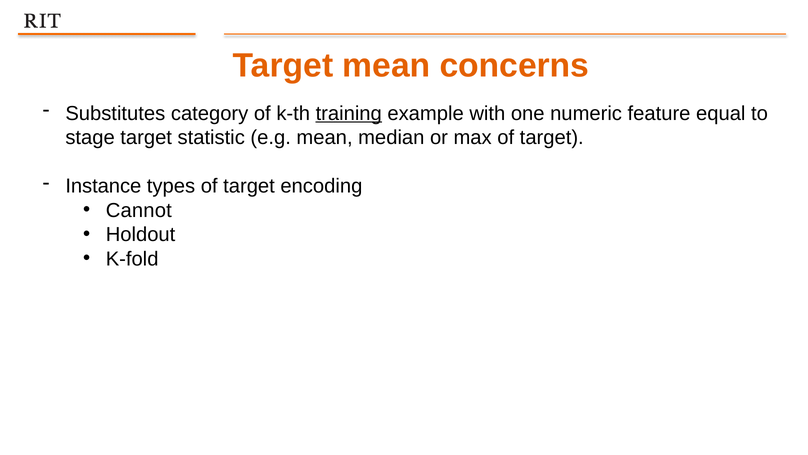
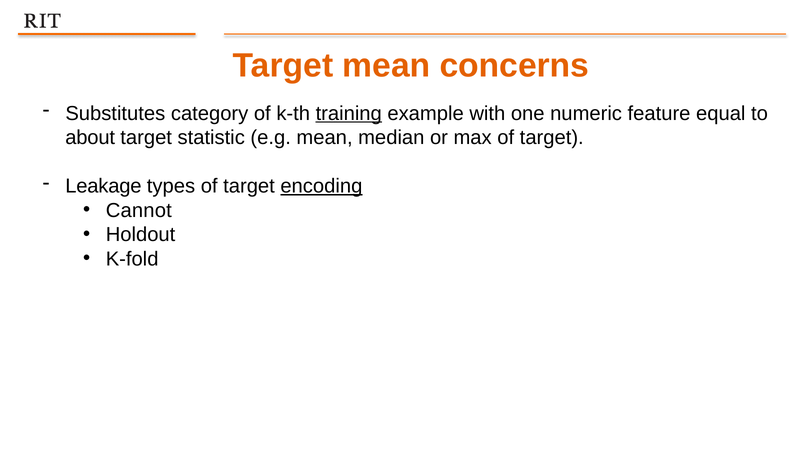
stage: stage -> about (90, 137)
Instance: Instance -> Leakage (103, 186)
encoding underline: none -> present (321, 186)
